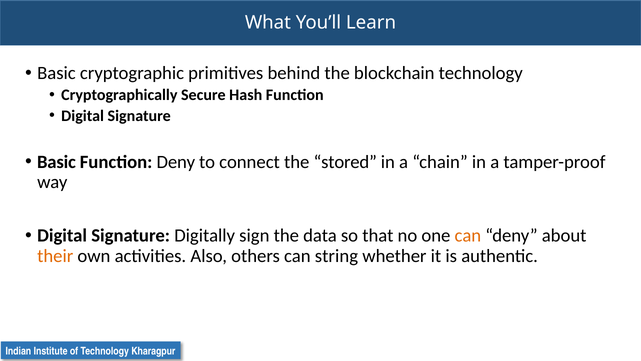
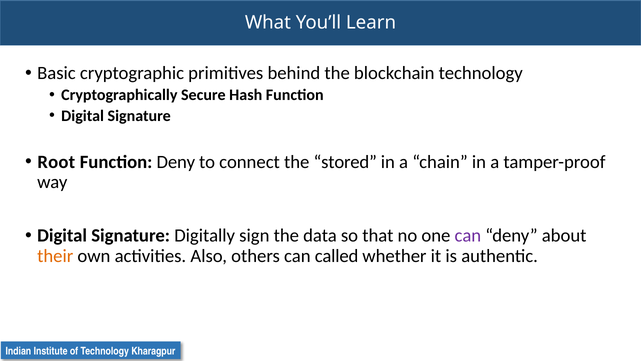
Basic: Basic -> Root (56, 162)
can colour: orange -> purple (468, 236)
string: string -> called (337, 256)
